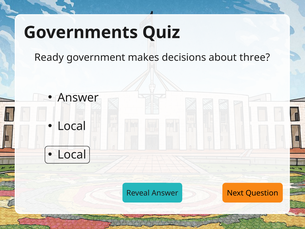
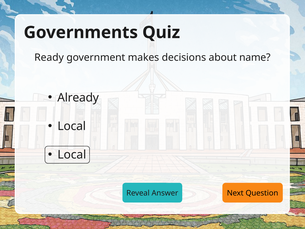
three: three -> name (255, 57)
Answer: Answer -> Already (78, 98)
